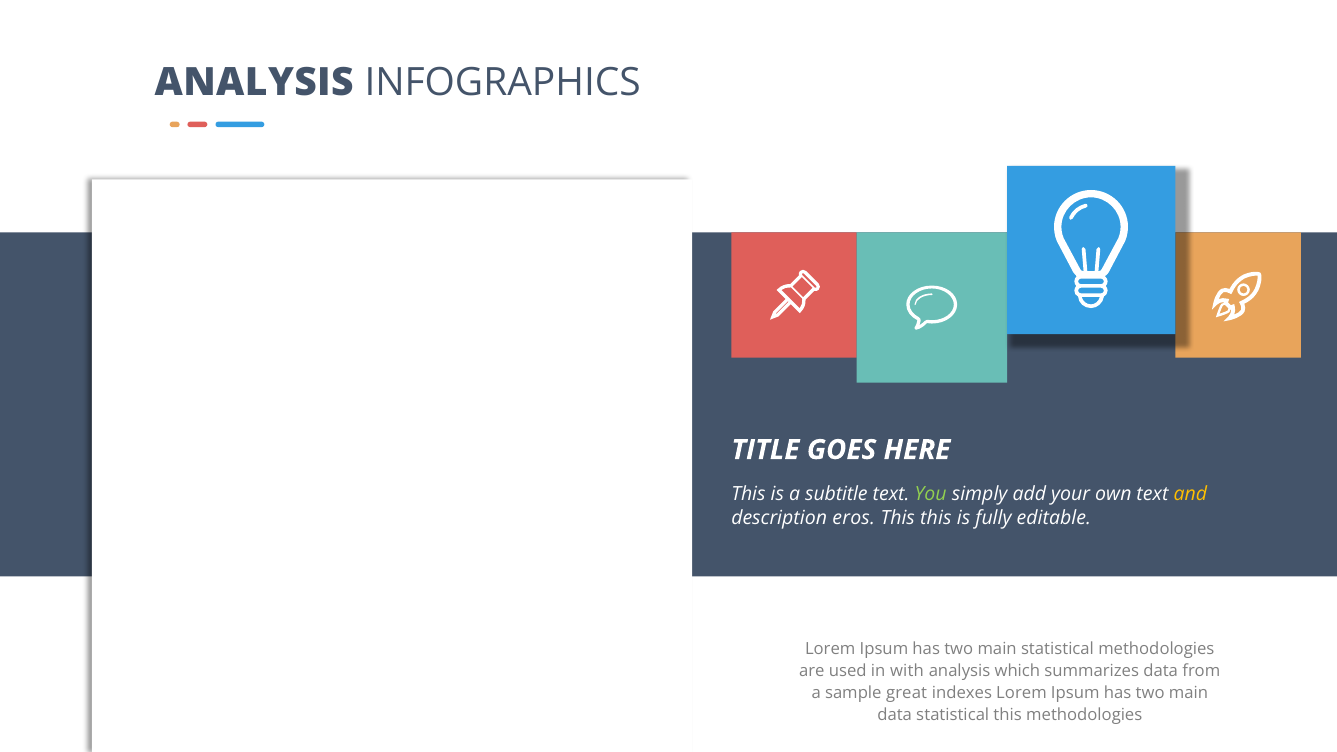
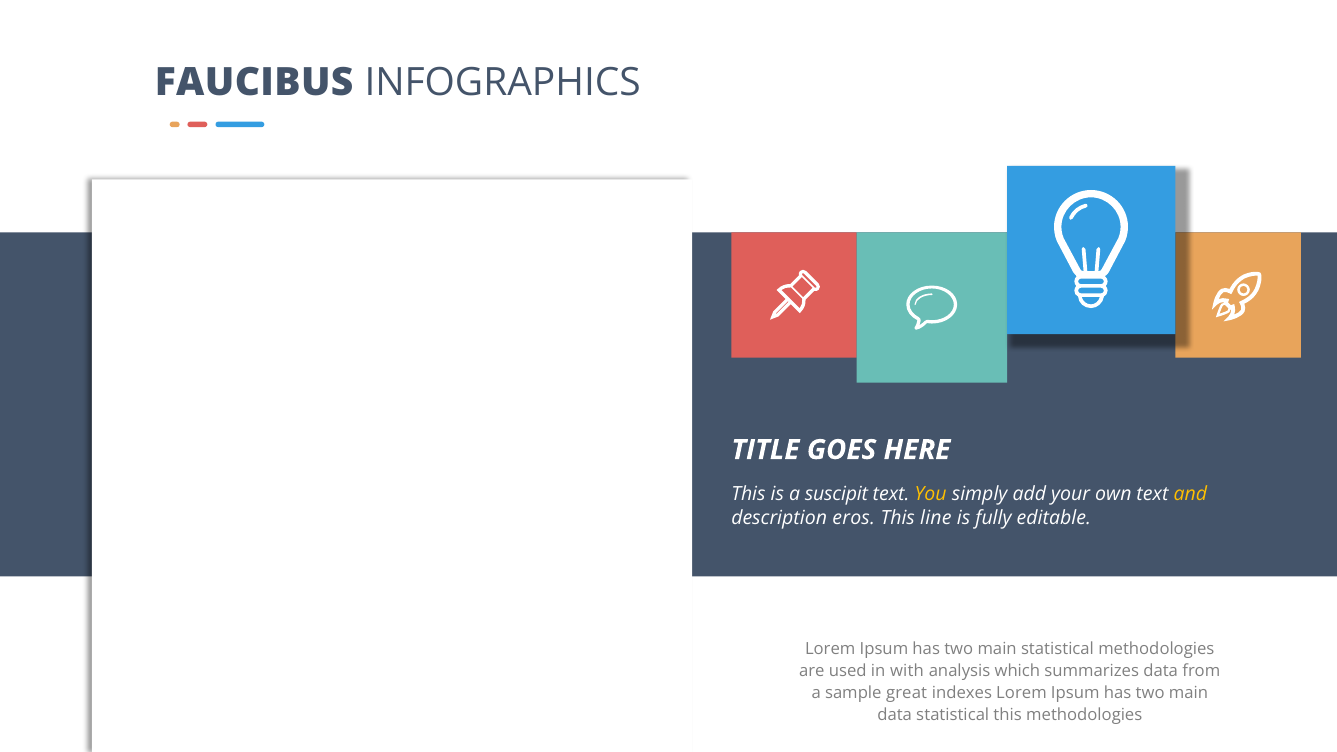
ANALYSIS: ANALYSIS -> FAUCIBUS (254, 83)
subtitle: subtitle -> suscipit (836, 494)
You colour: light green -> yellow (931, 494)
This this: this -> line (936, 518)
